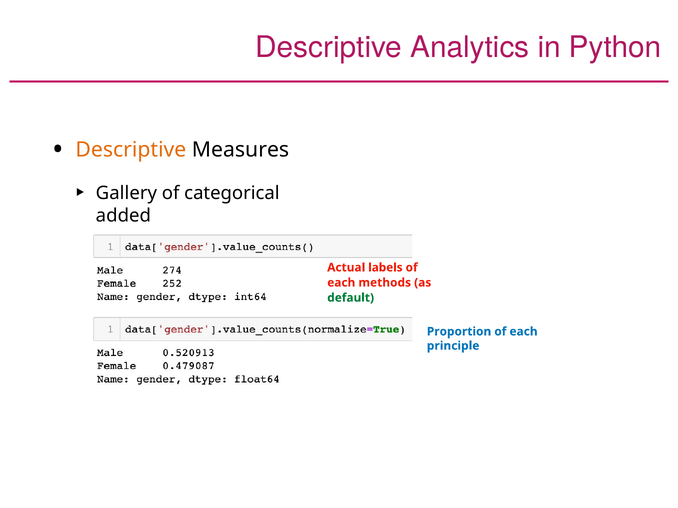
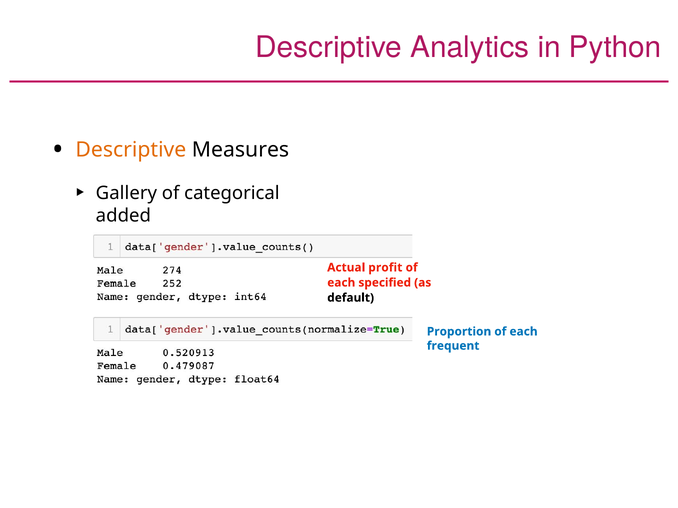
labels: labels -> profit (385, 268)
methods: methods -> specified (385, 283)
default colour: green -> black (351, 298)
principle: principle -> frequent (453, 346)
